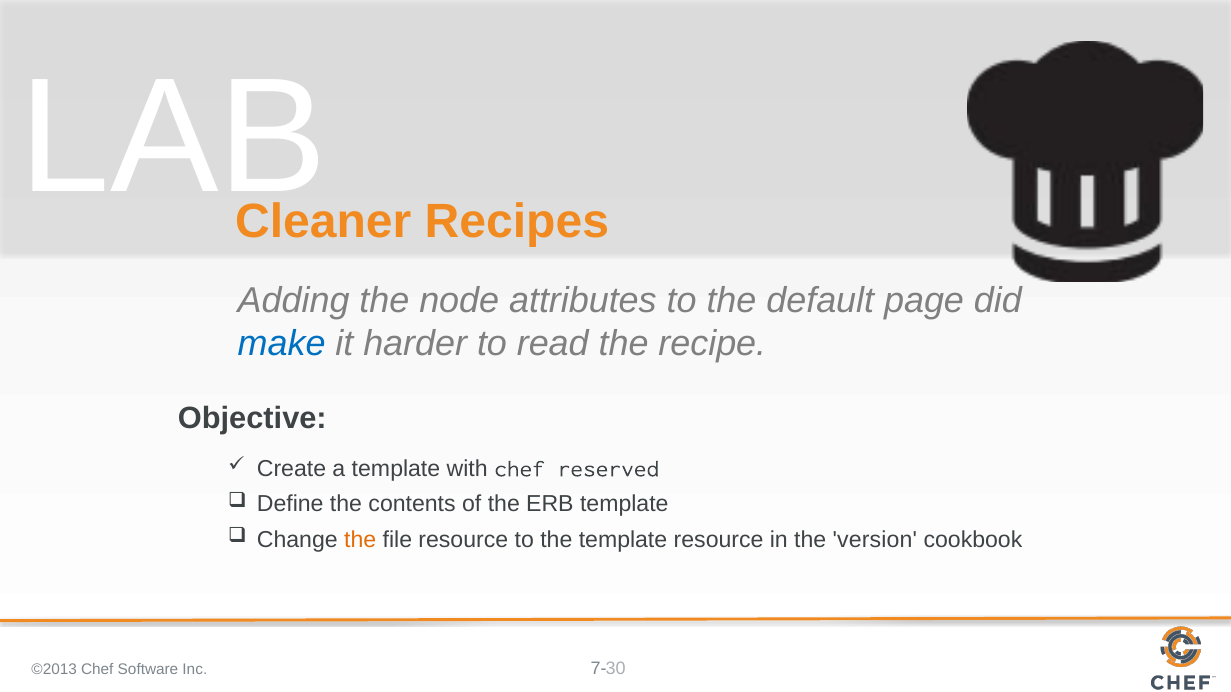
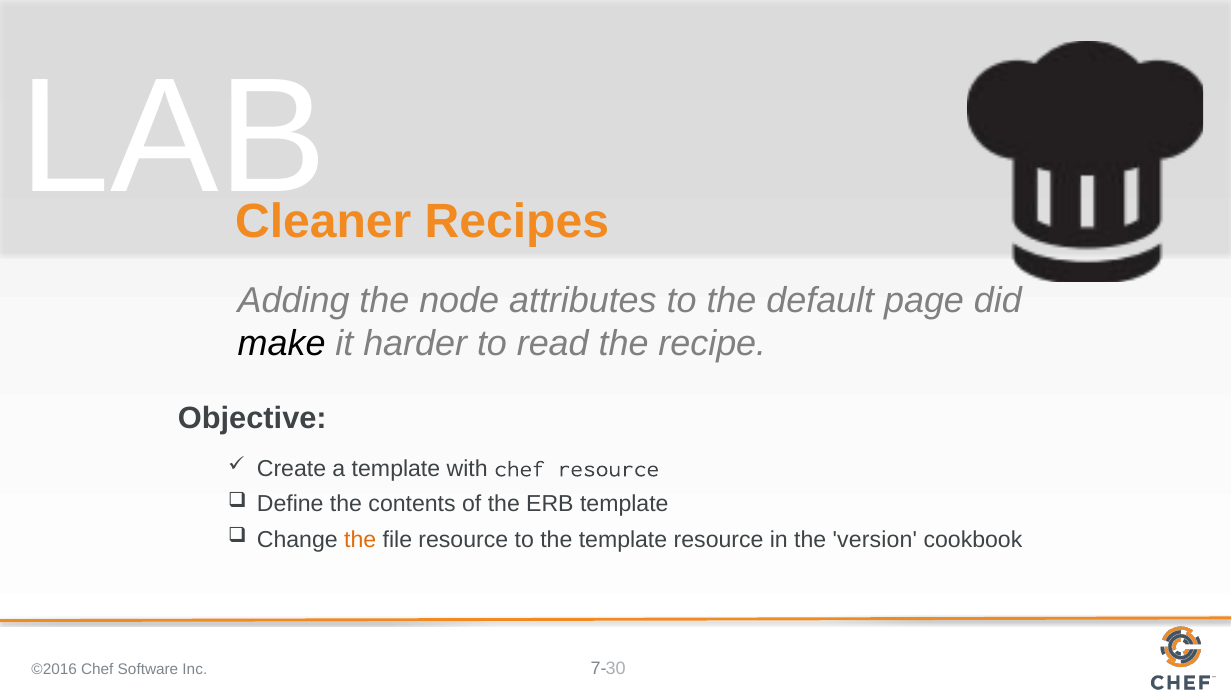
make colour: blue -> black (282, 344)
chef reserved: reserved -> resource (608, 469)
©2013: ©2013 -> ©2016 (54, 670)
